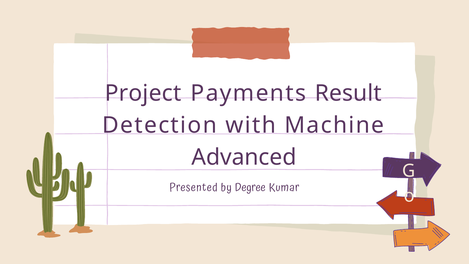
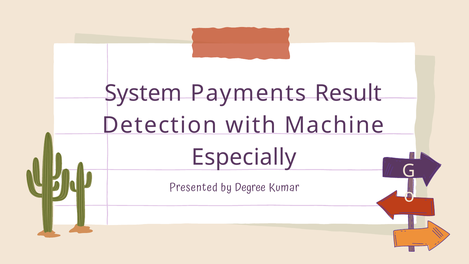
Project: Project -> System (143, 93)
Advanced: Advanced -> Especially (244, 157)
